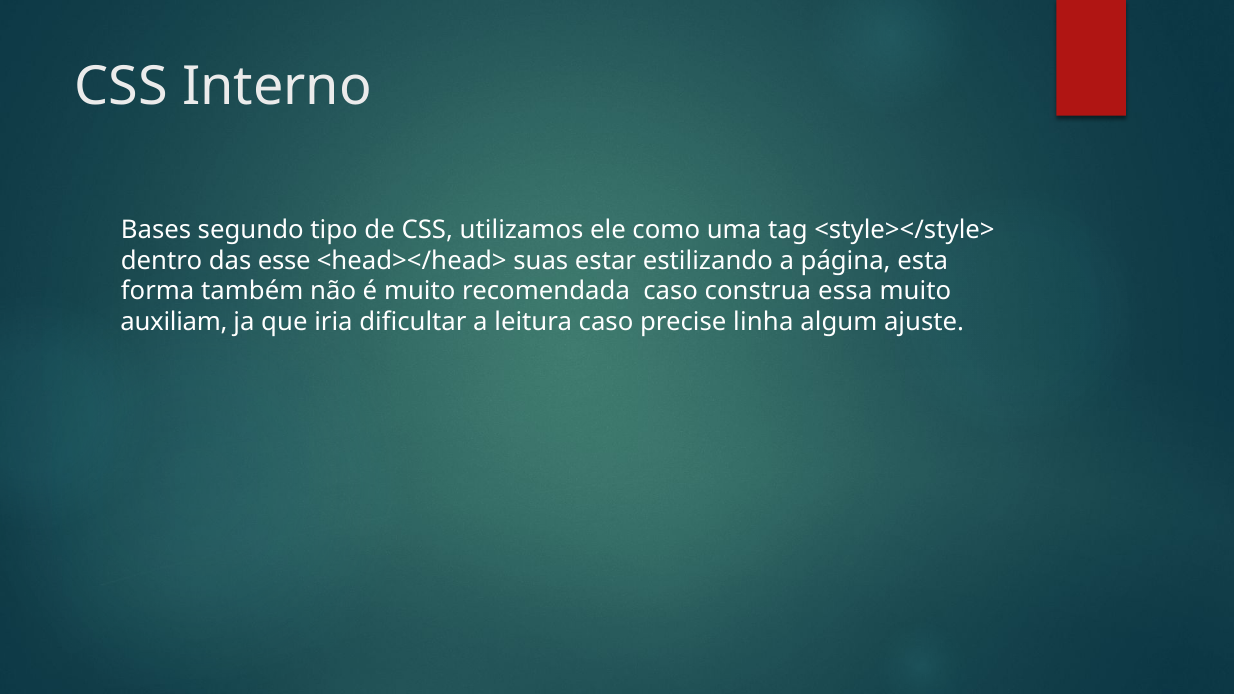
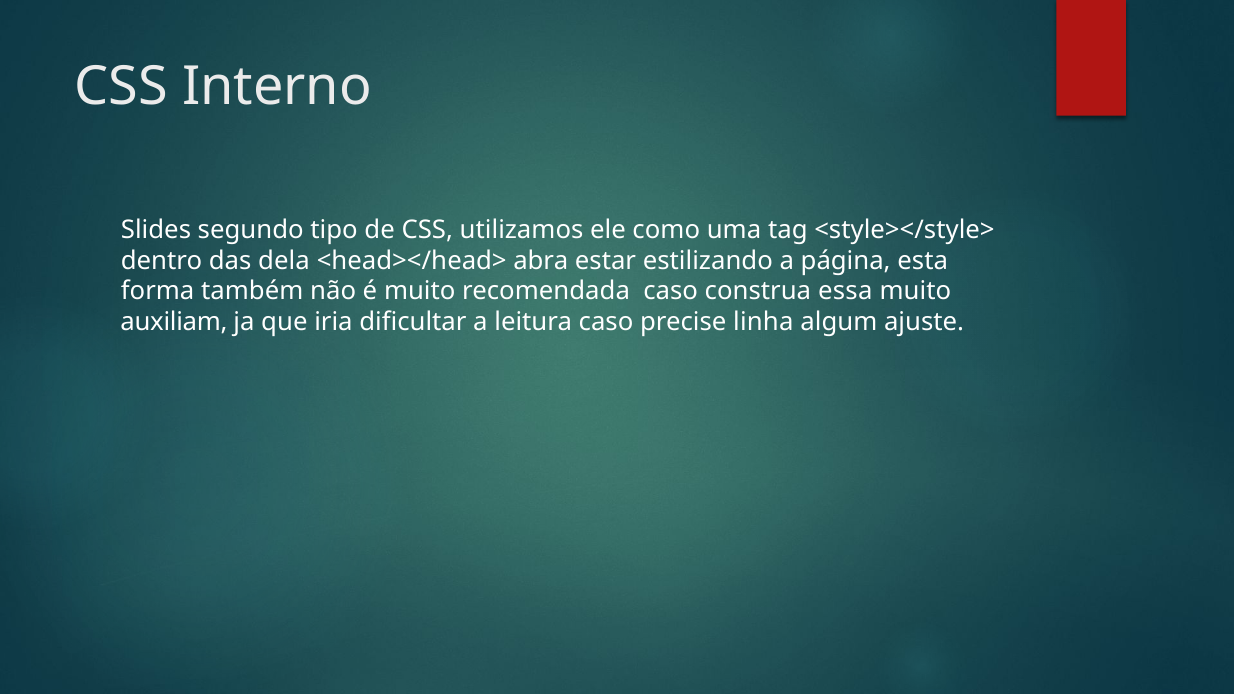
Bases: Bases -> Slides (156, 230)
esse: esse -> dela (284, 261)
suas: suas -> abra (541, 261)
